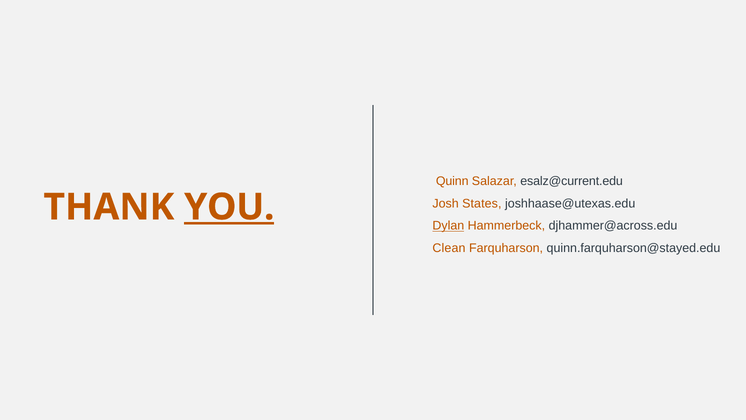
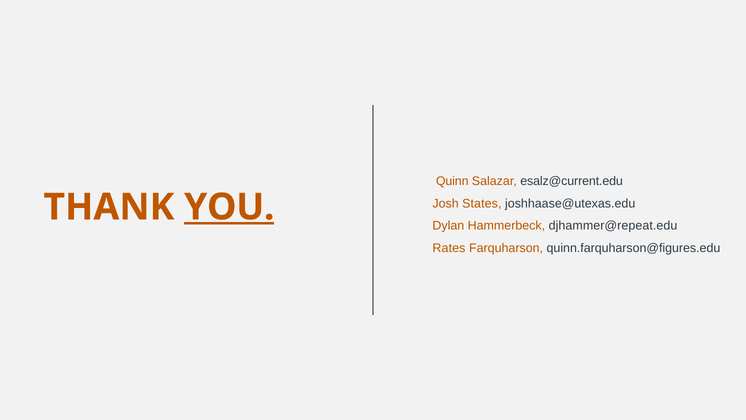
Dylan underline: present -> none (448, 226)
djhammer@across.edu: djhammer@across.edu -> djhammer@repeat.edu (613, 226)
Clean: Clean -> Rates (449, 248)
quinn.farquharson@stayed.edu: quinn.farquharson@stayed.edu -> quinn.farquharson@figures.edu (633, 248)
